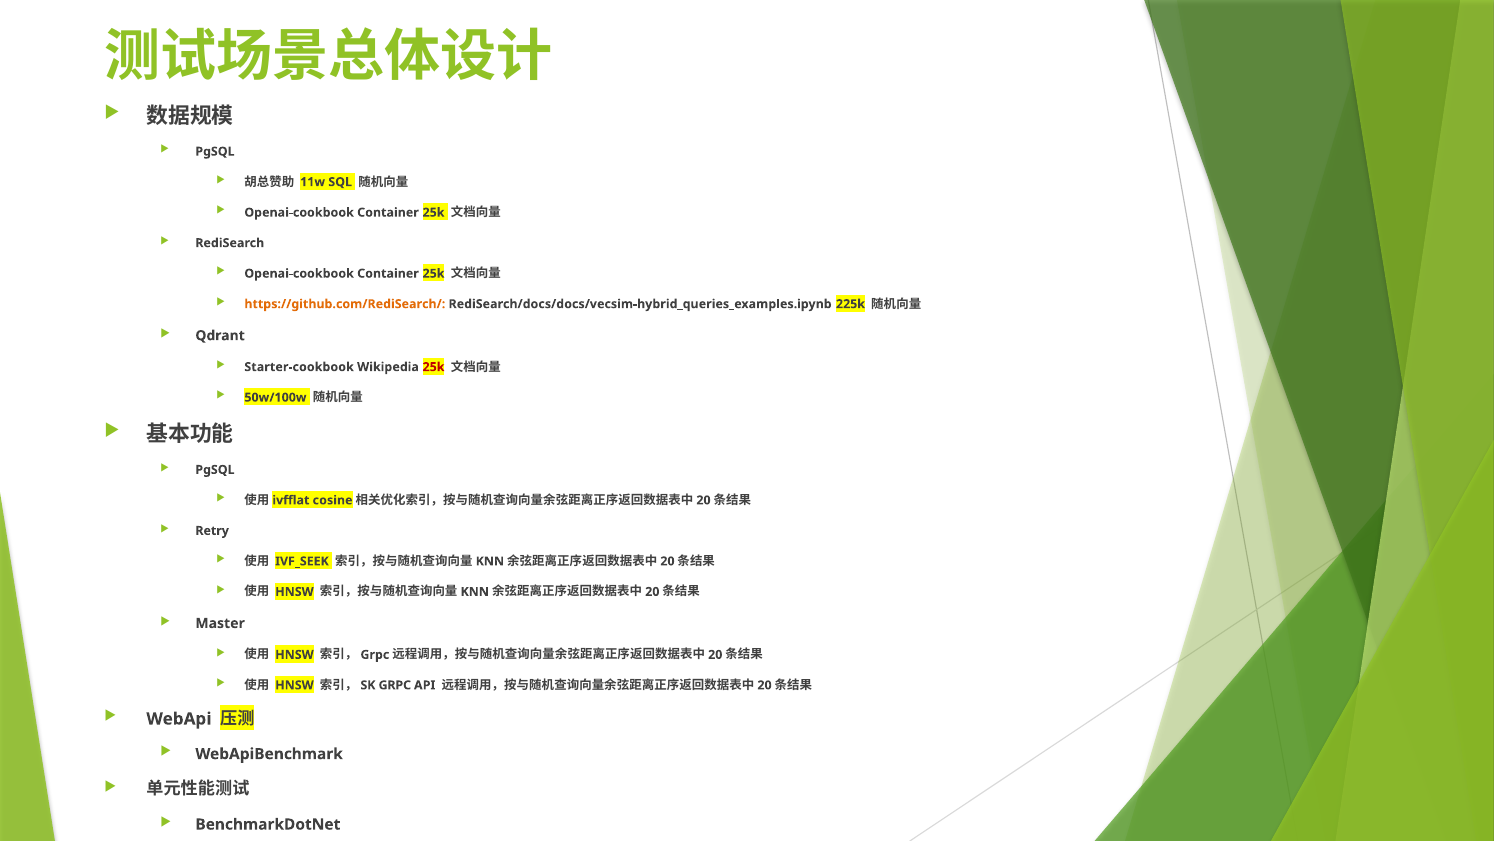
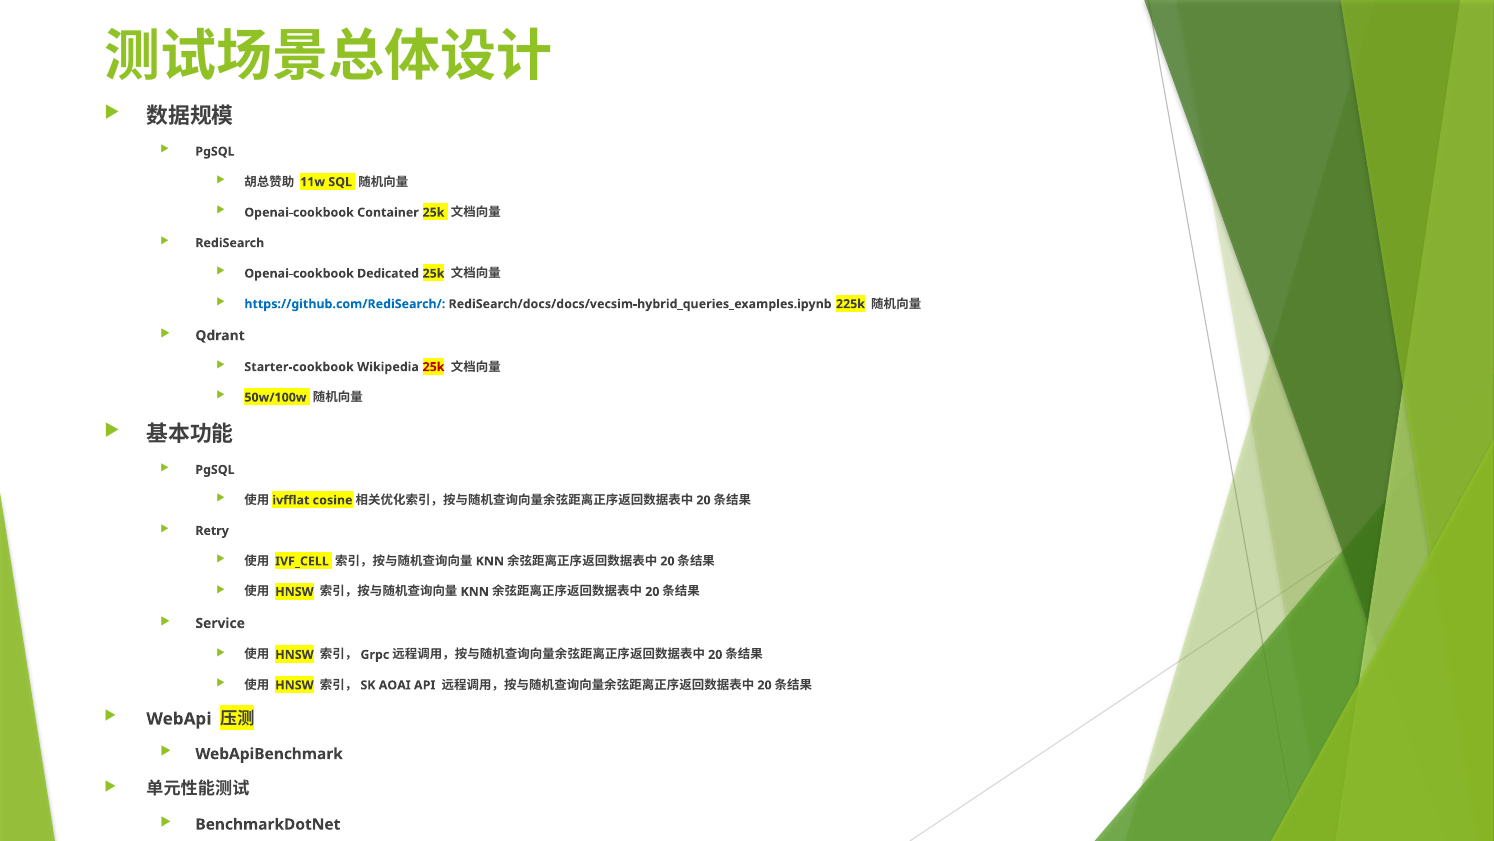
Container: Container -> Dedicated (388, 273)
https://github.com/RediSearch/ colour: orange -> blue (345, 304)
IVF_SEEK: IVF_SEEK -> IVF_CELL (302, 561)
Master: Master -> Service (220, 623)
GRPC: GRPC -> AOAI (395, 685)
